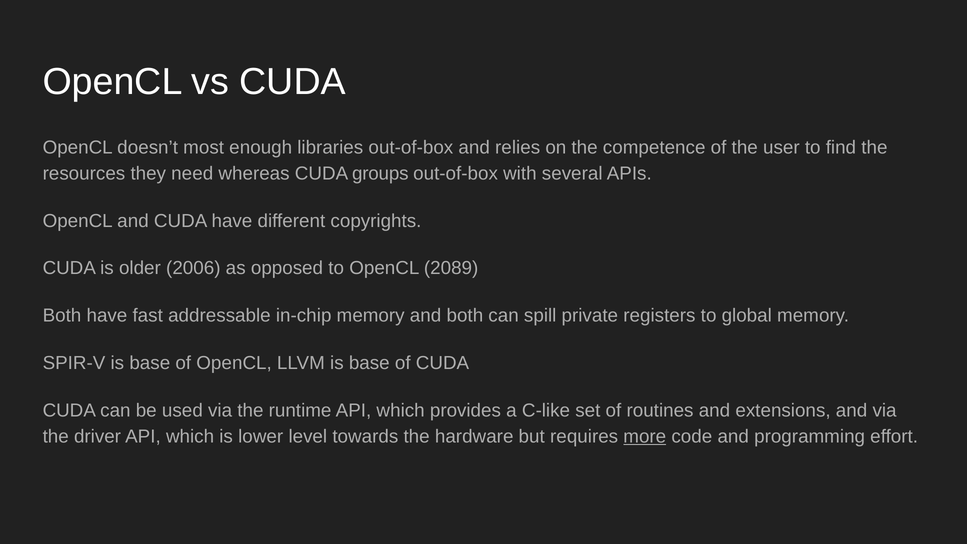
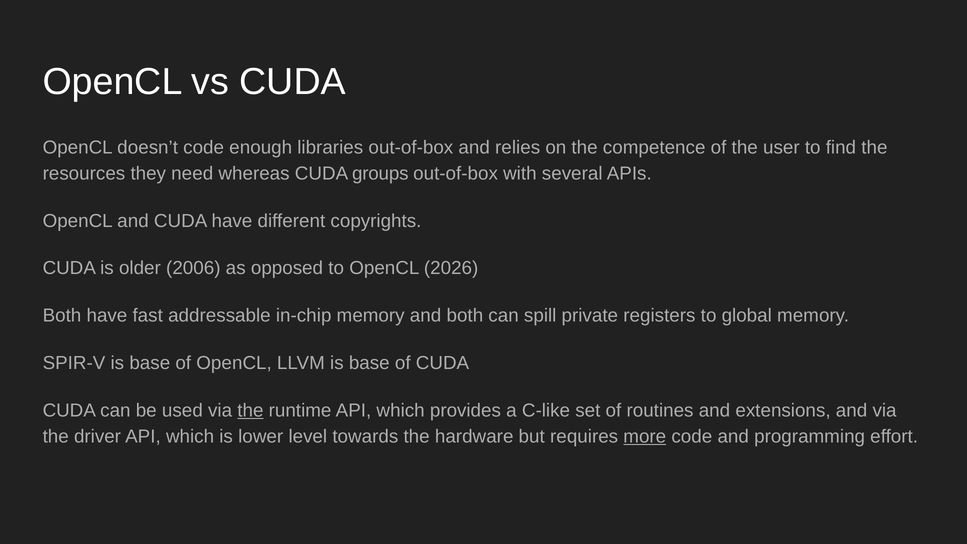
doesn’t most: most -> code (204, 147)
2089: 2089 -> 2026 (451, 268)
the underline: none -> present (250, 410)
